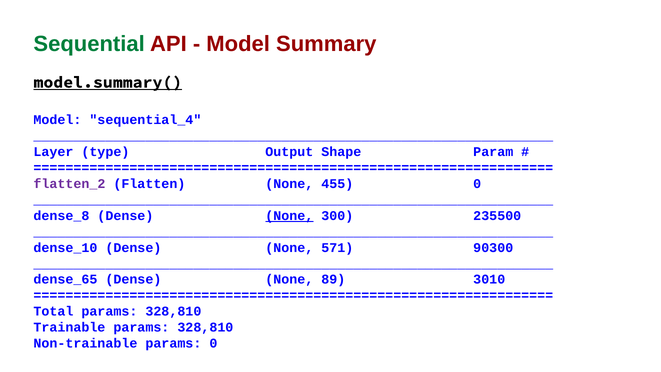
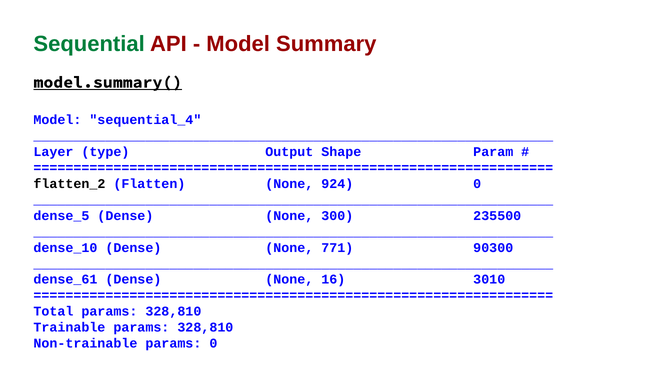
flatten_2 colour: purple -> black (69, 184)
455: 455 -> 924 (337, 184)
dense_8: dense_8 -> dense_5 (61, 216)
None underline: present -> none (289, 216)
571: 571 -> 771 (337, 248)
dense_65: dense_65 -> dense_61 (65, 279)
89: 89 -> 16 (333, 279)
